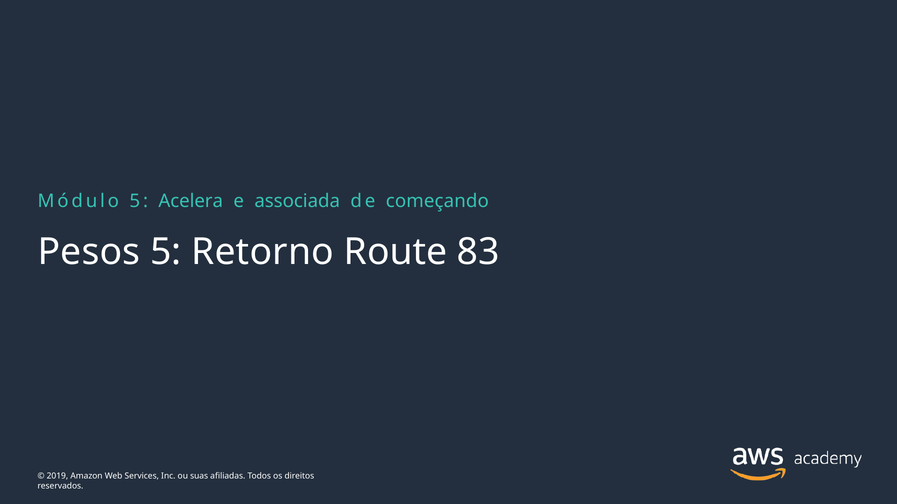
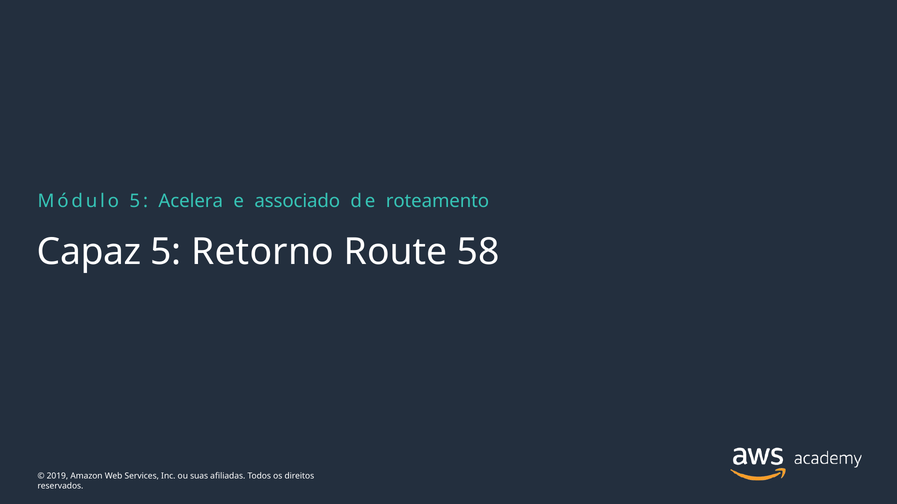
associada: associada -> associado (297, 201)
começando: começando -> roteamento (437, 201)
Pesos: Pesos -> Capaz (89, 252)
83: 83 -> 58 (478, 252)
